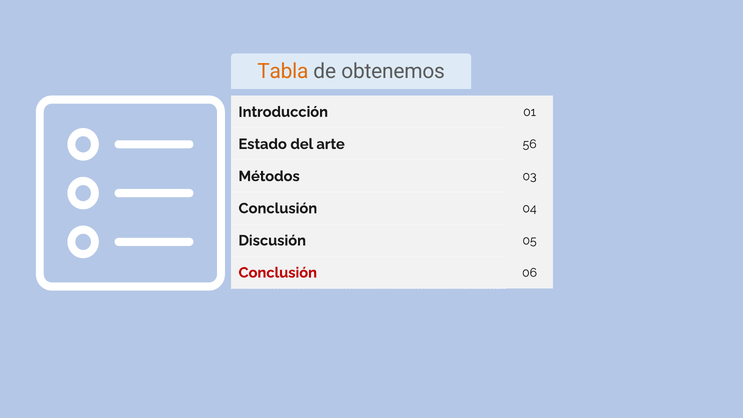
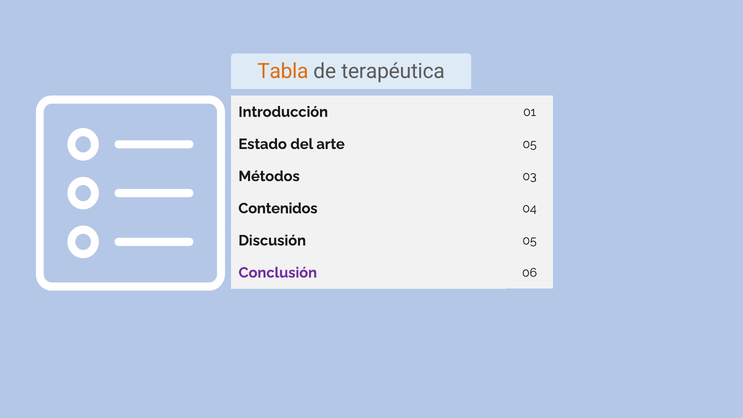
obtenemos: obtenemos -> terapéutica (393, 71)
arte 56: 56 -> 05 (530, 144)
Conclusión: Conclusión -> Contenidos (278, 208)
Conclusión colour: red -> purple (278, 273)
